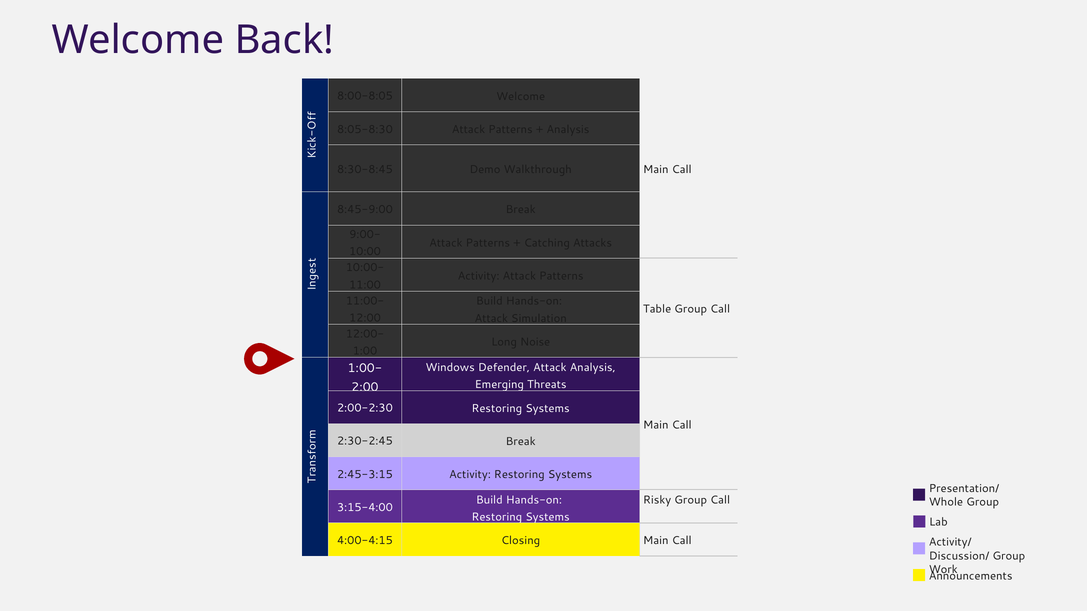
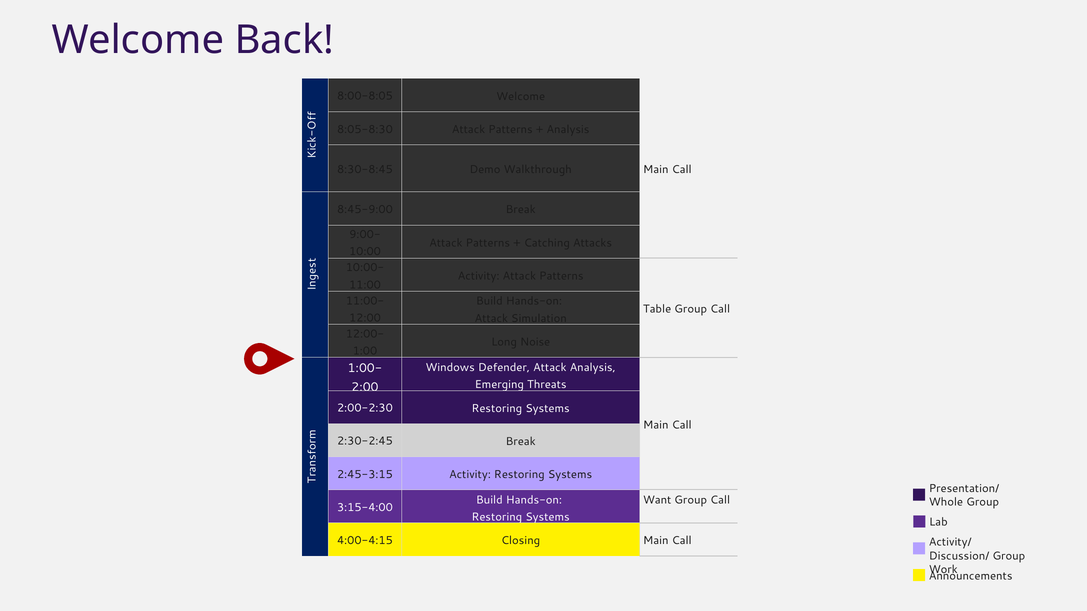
Risky: Risky -> Want (657, 500)
